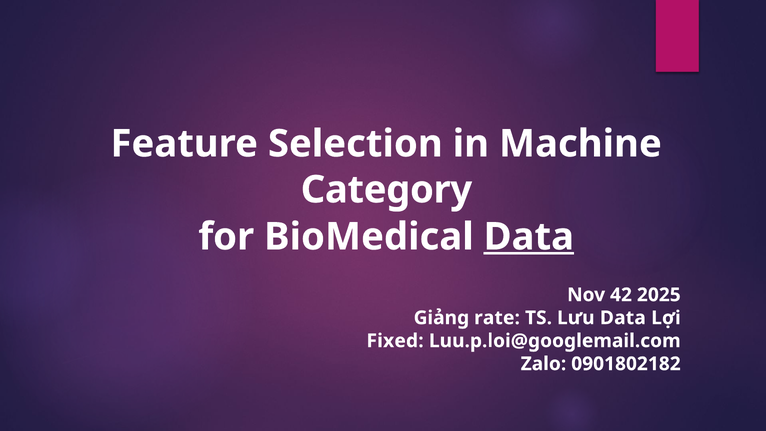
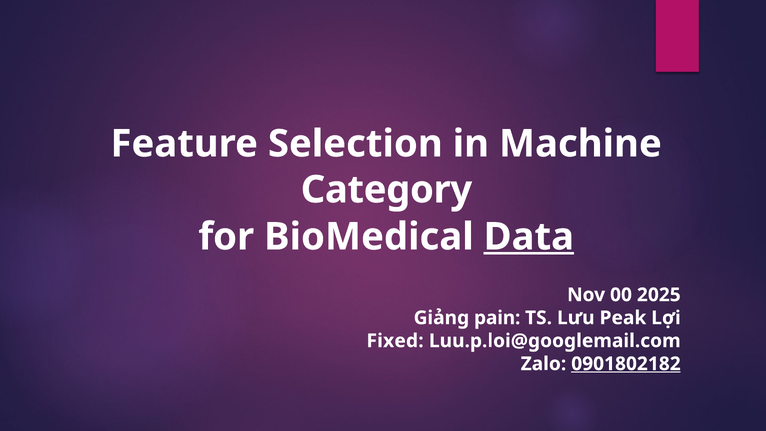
42: 42 -> 00 (621, 295)
rate: rate -> pain (497, 318)
Lưu Data: Data -> Peak (623, 318)
0901802182 underline: none -> present (626, 364)
